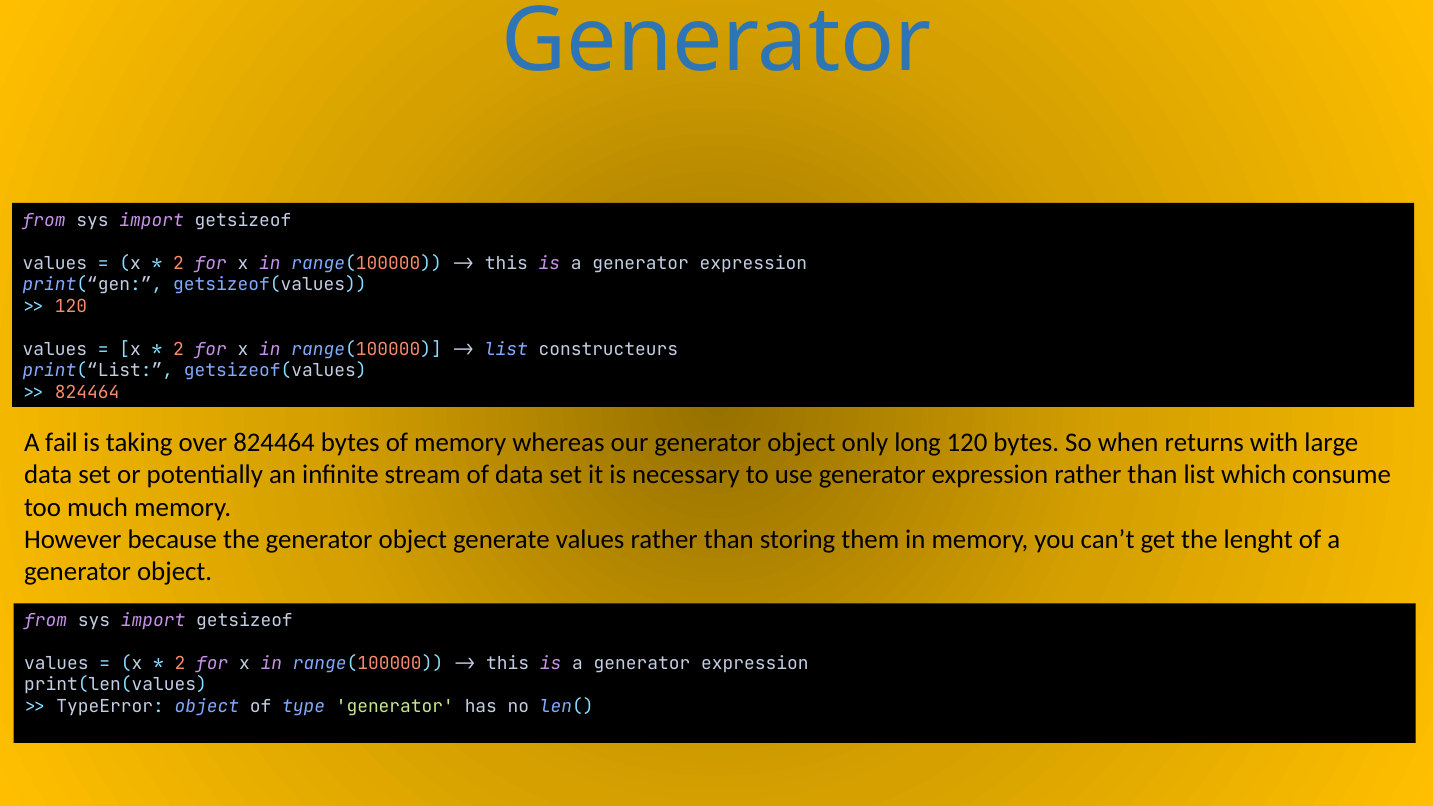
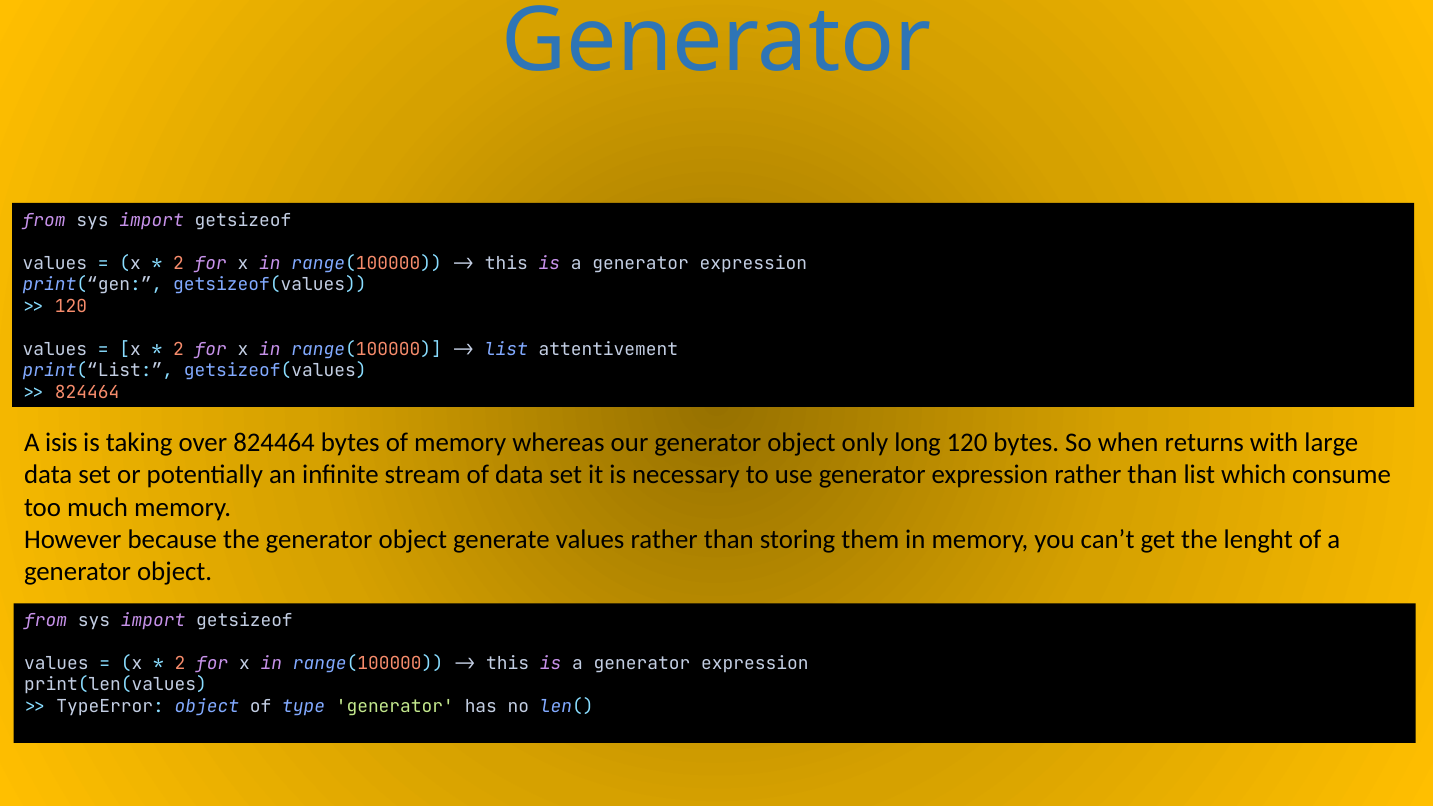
constructeurs: constructeurs -> attentivement (608, 349)
fail: fail -> isis (61, 443)
